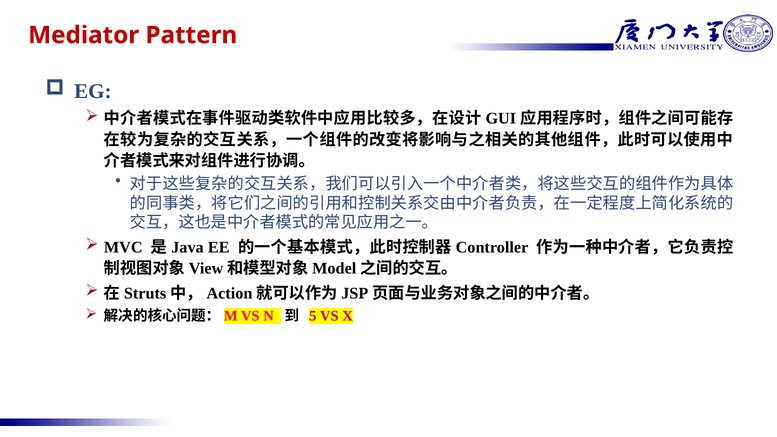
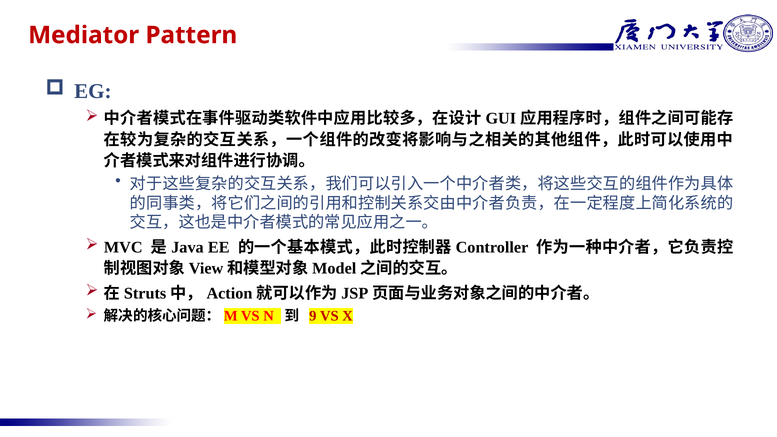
5: 5 -> 9 (313, 316)
